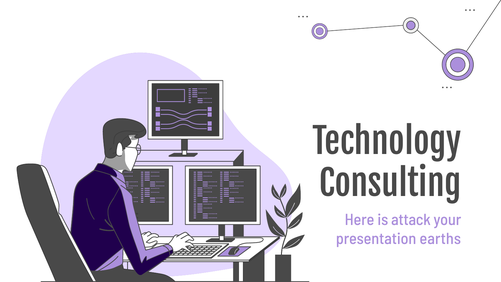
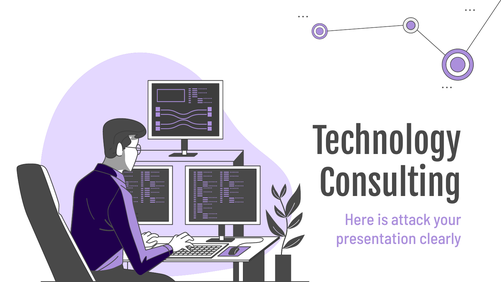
earths: earths -> clearly (440, 239)
